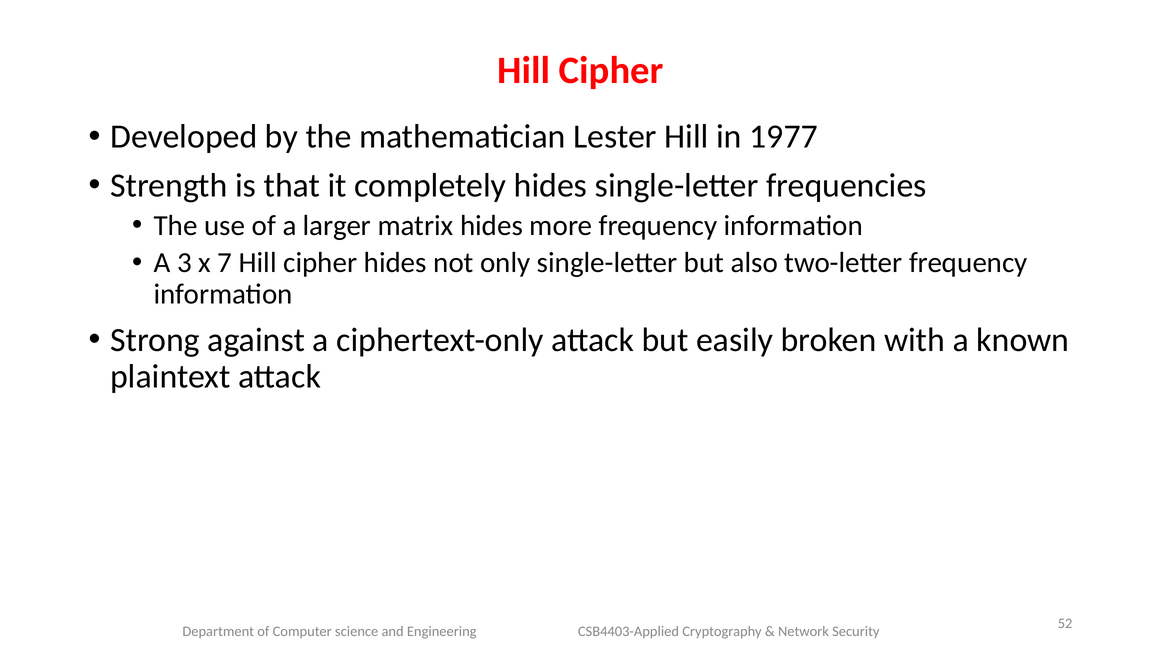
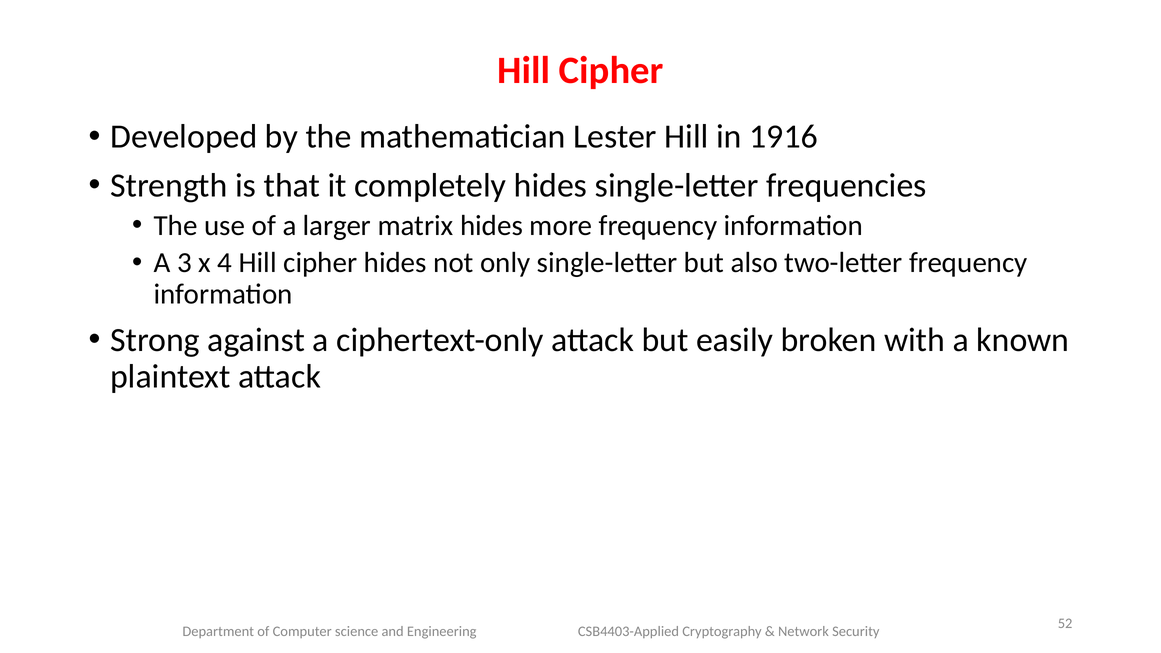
1977: 1977 -> 1916 (784, 137)
7: 7 -> 4 (225, 263)
